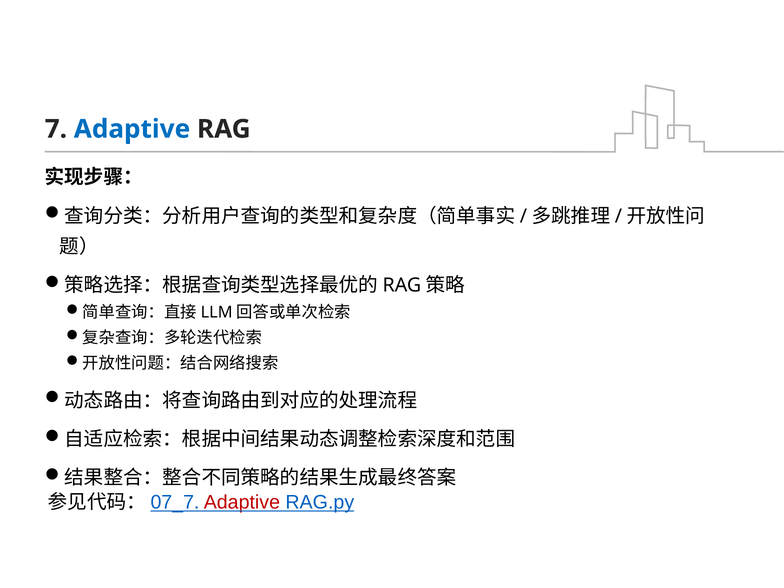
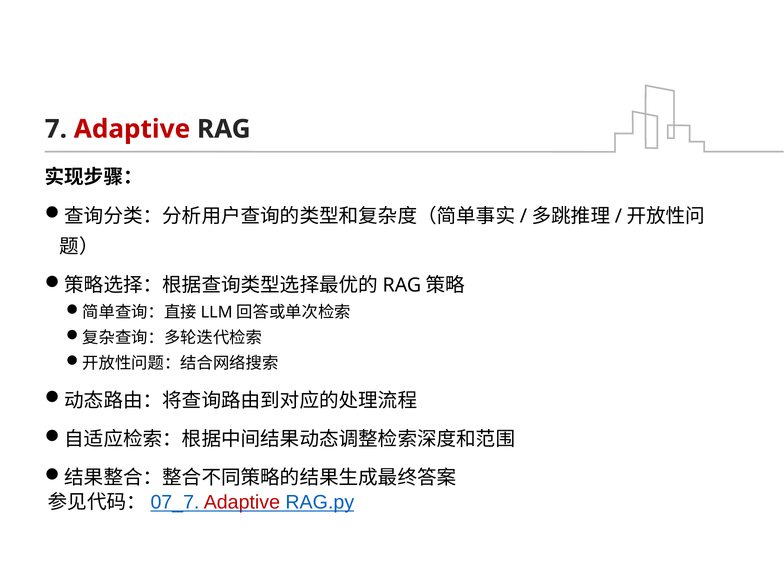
Adaptive colour: blue -> red (132, 129)
